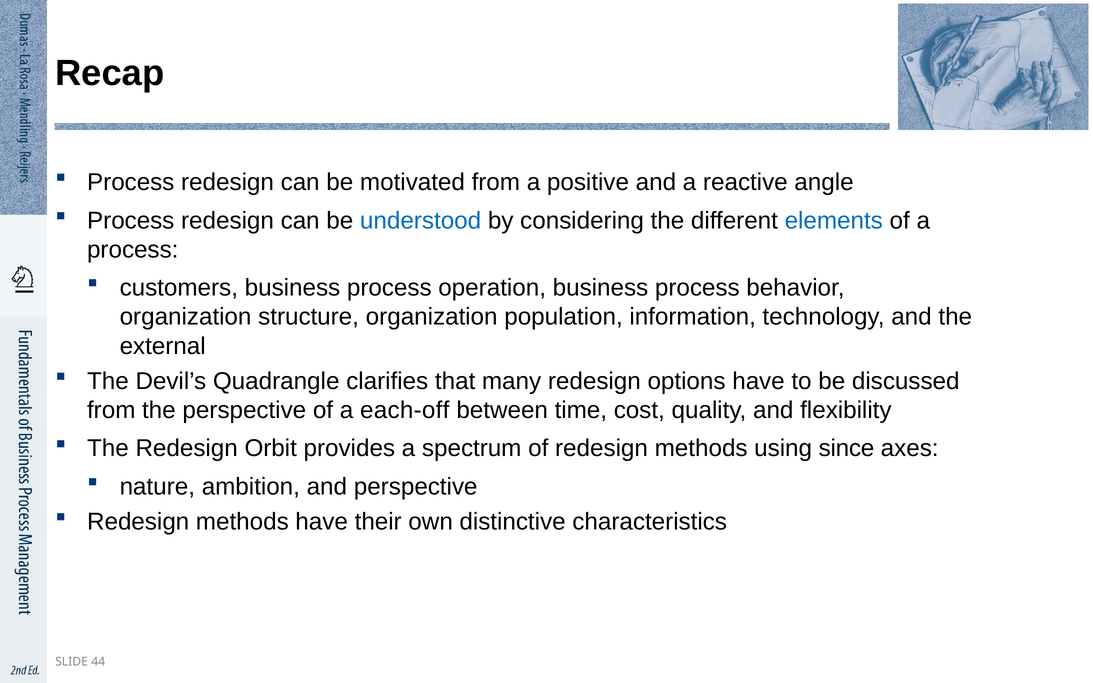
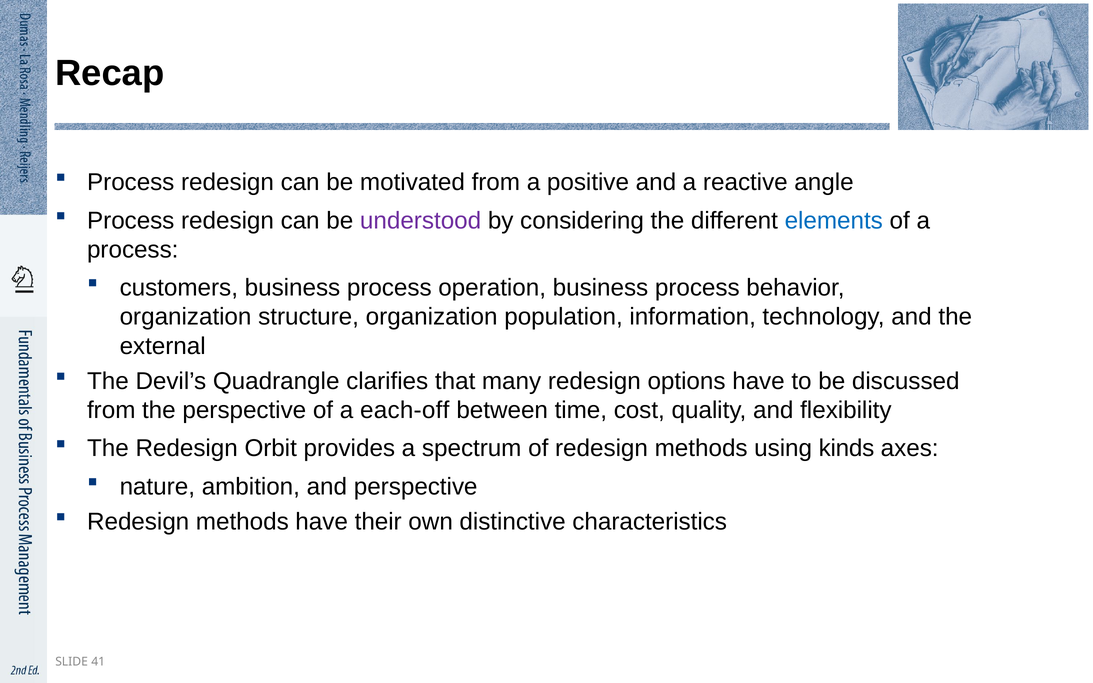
understood colour: blue -> purple (421, 221)
since: since -> kinds (847, 449)
44: 44 -> 41 (98, 662)
